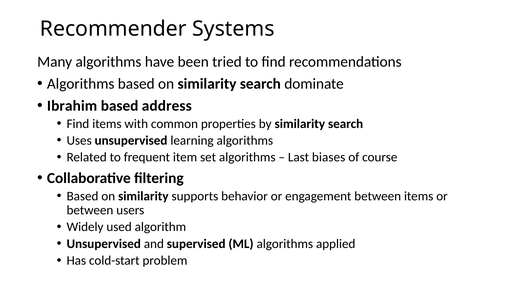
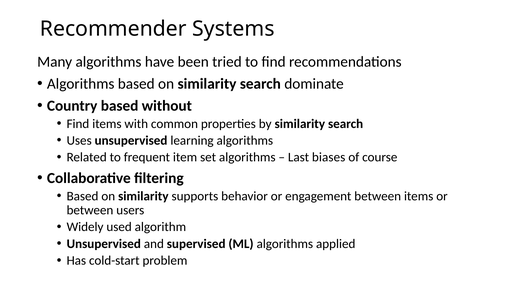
Ibrahim: Ibrahim -> Country (72, 106)
address: address -> without (167, 106)
